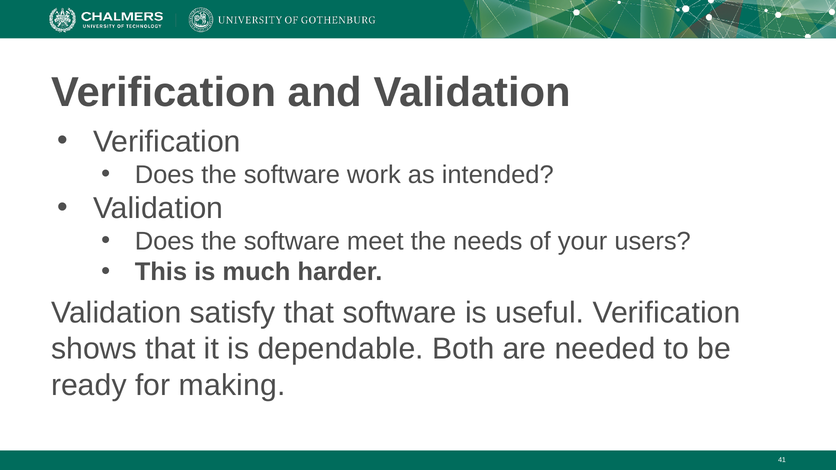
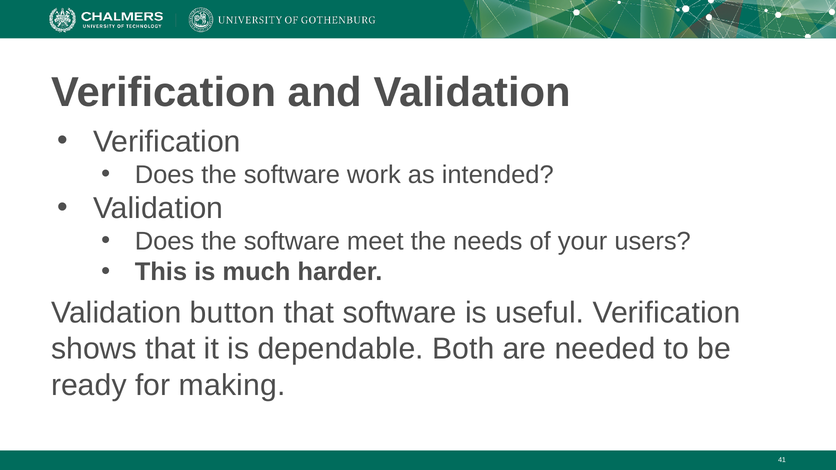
satisfy: satisfy -> button (233, 313)
